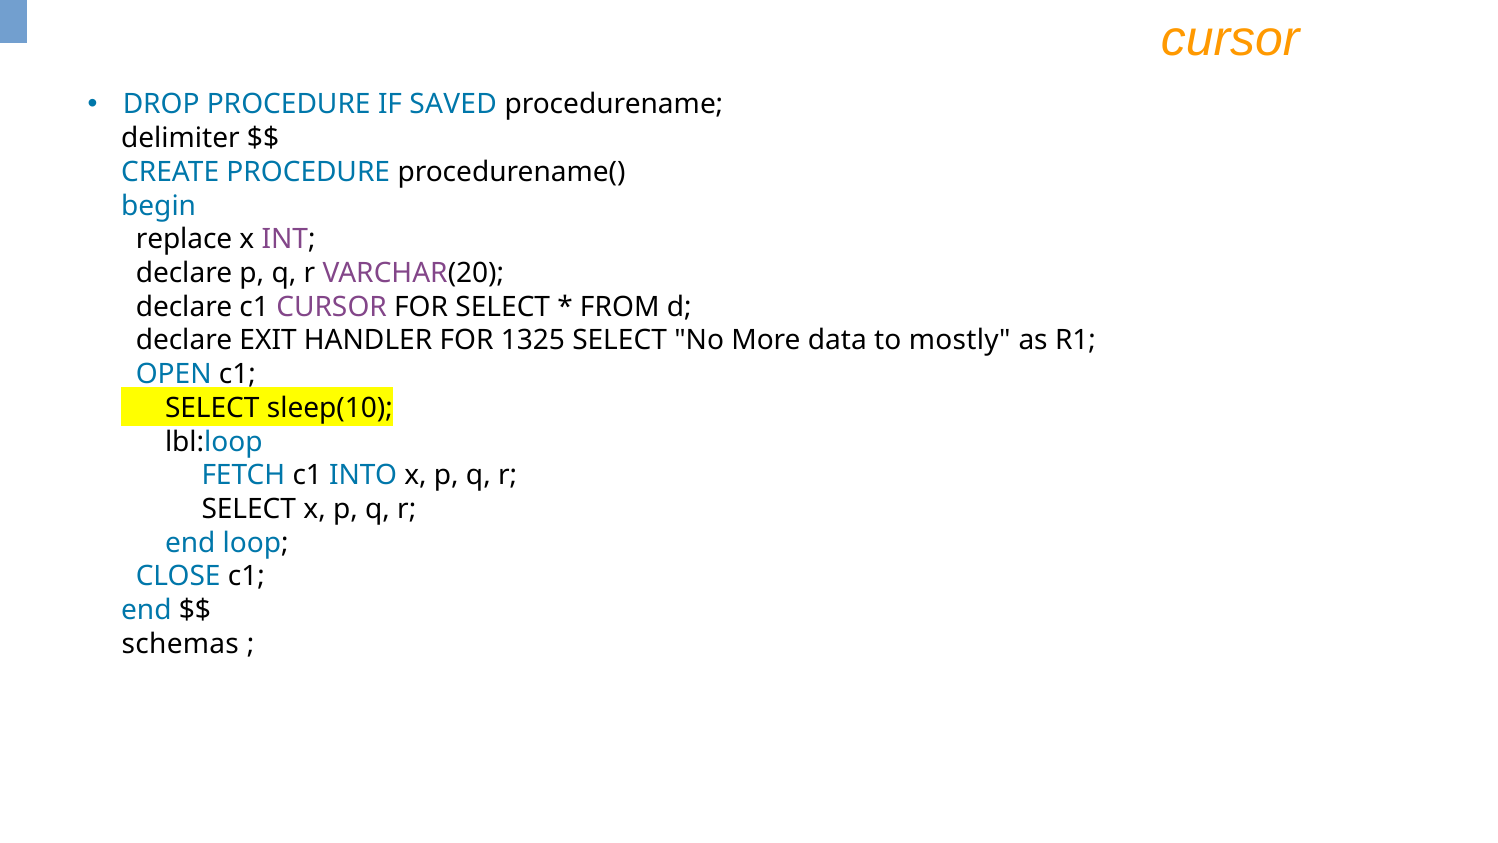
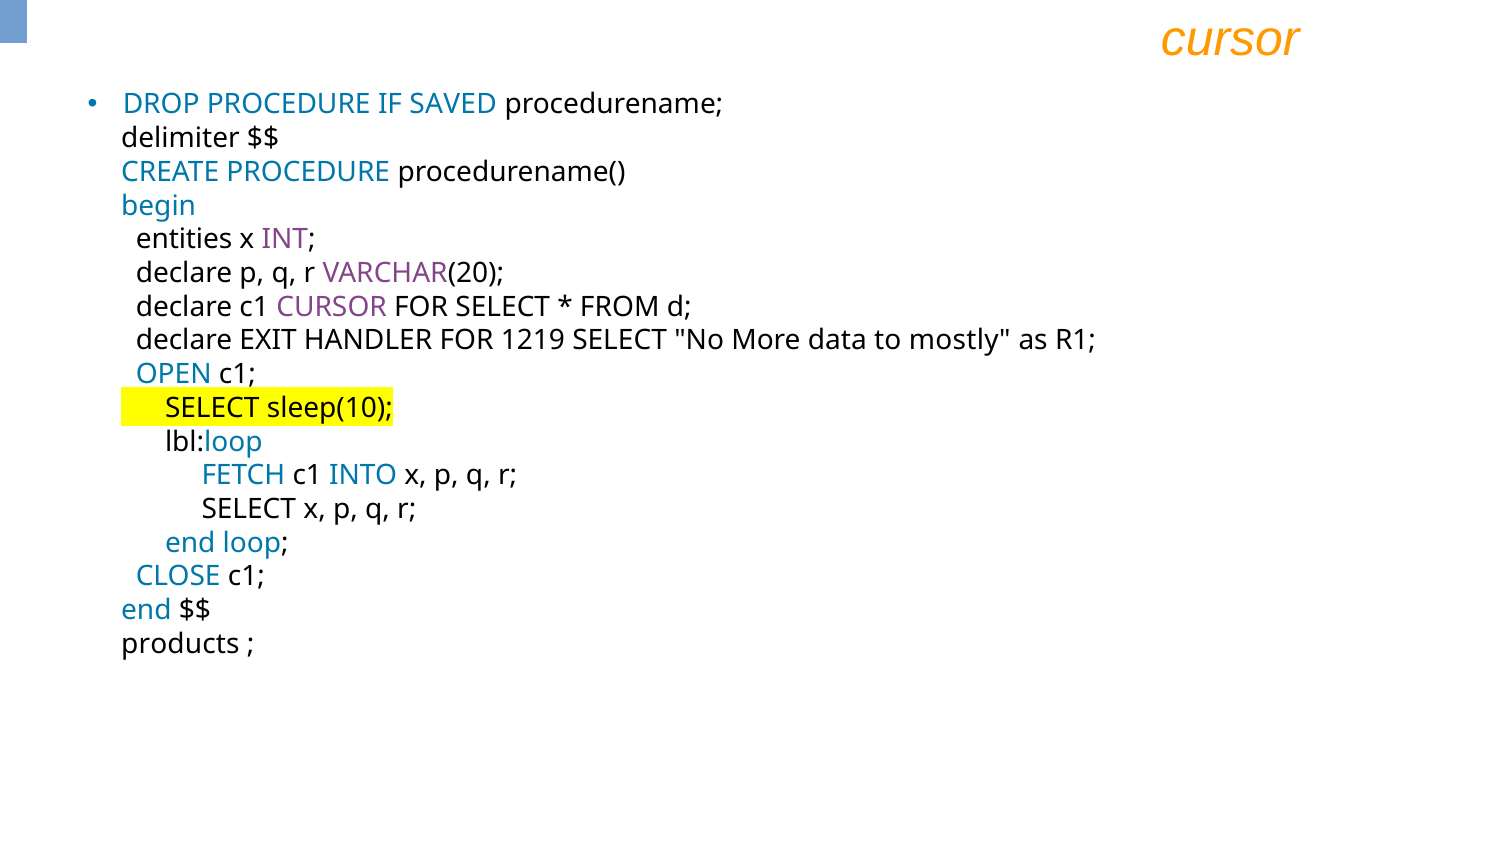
replace: replace -> entities (184, 239)
1325: 1325 -> 1219 (533, 340)
schemas: schemas -> products (180, 644)
